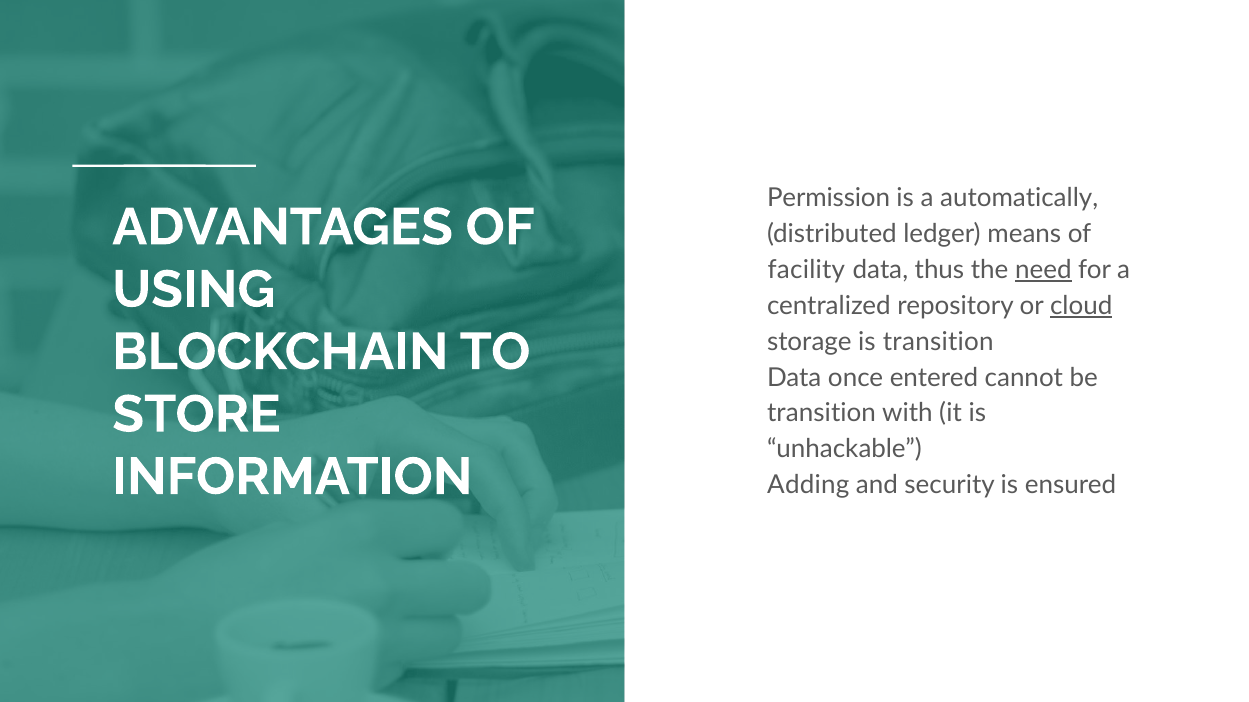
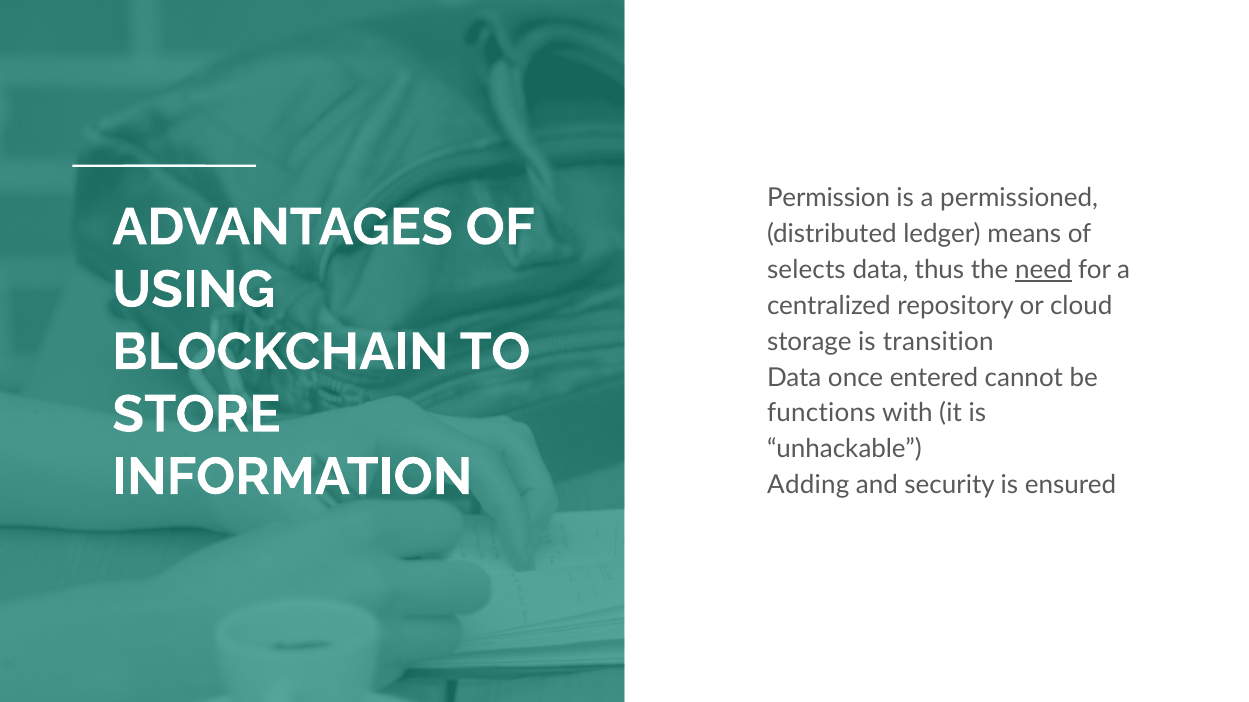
automatically: automatically -> permissioned (1019, 198)
facility: facility -> selects (806, 270)
cloud underline: present -> none (1081, 306)
transition: transition -> functions (821, 414)
